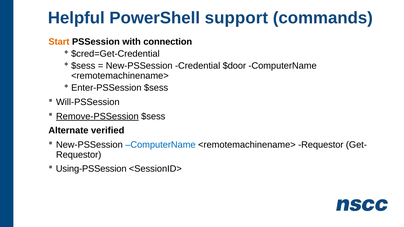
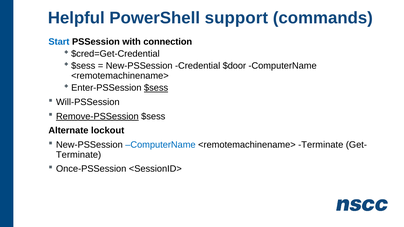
Start colour: orange -> blue (59, 42)
$sess underline: none -> present (156, 88)
verified: verified -> lockout (108, 131)
<remotemachinename> Requestor: Requestor -> Terminate (321, 145)
Requestor: Requestor -> Terminate (79, 155)
Using-PSSession: Using-PSSession -> Once-PSSession (91, 169)
